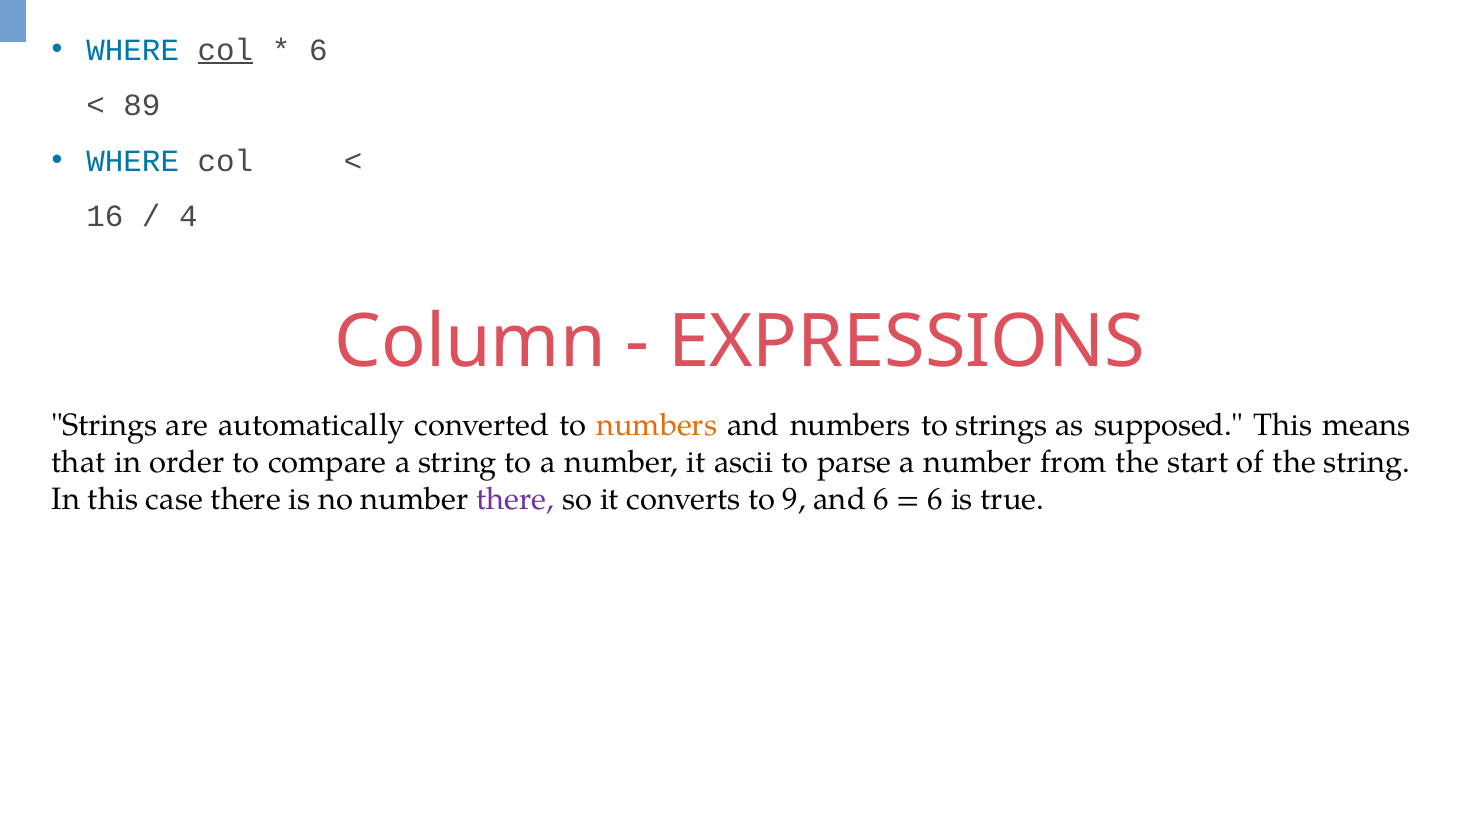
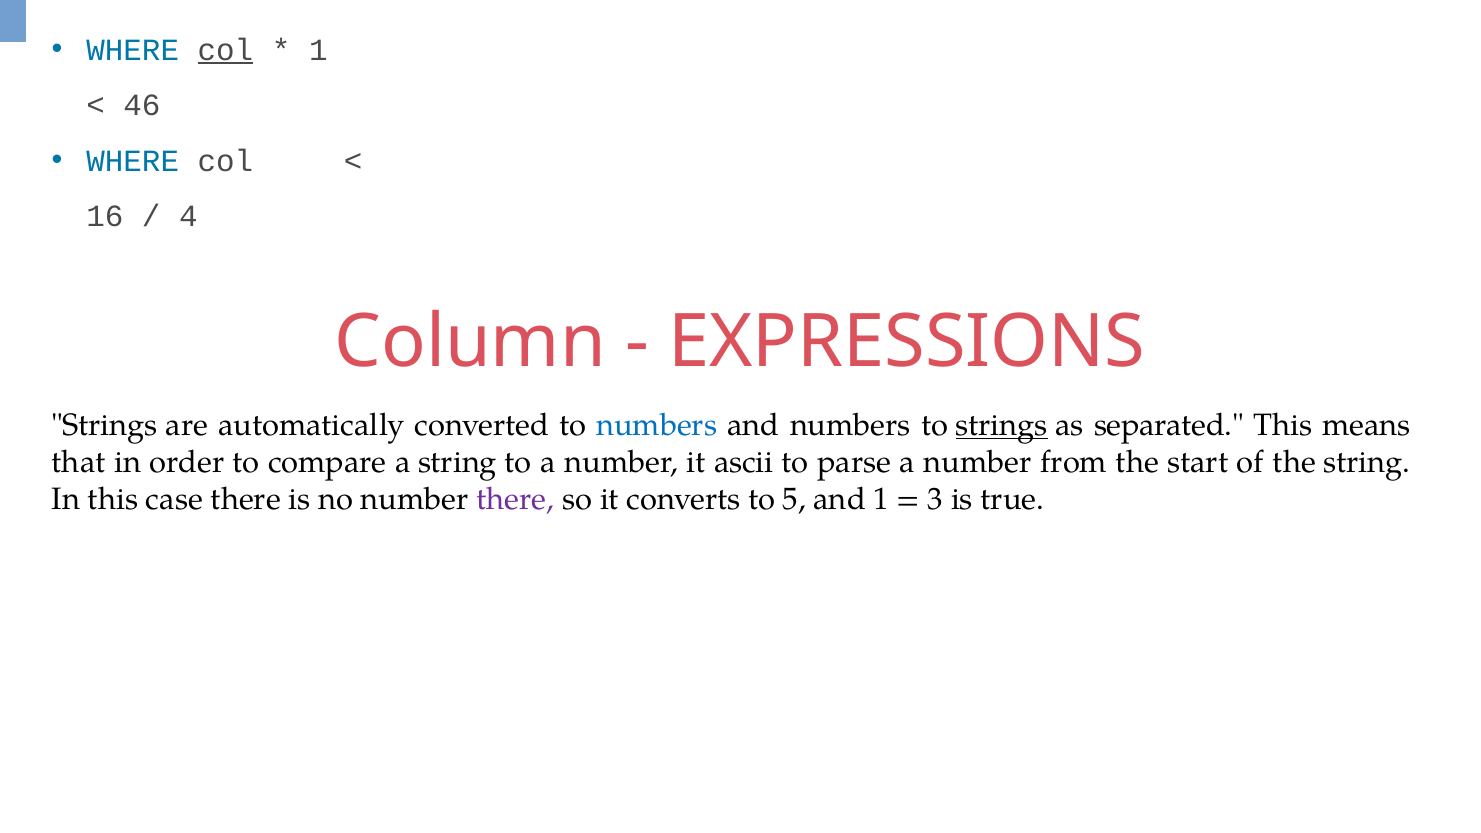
6: 6 -> 1 (318, 50)
89: 89 -> 46 (142, 106)
numbers colour: orange -> blue (657, 425)
strings underline: none -> present (1002, 425)
supposed: supposed -> separated (1169, 425)
9: 9 -> 5 (794, 499)
and 6: 6 -> 1 (881, 499)
6: 6 -> 3 (936, 499)
